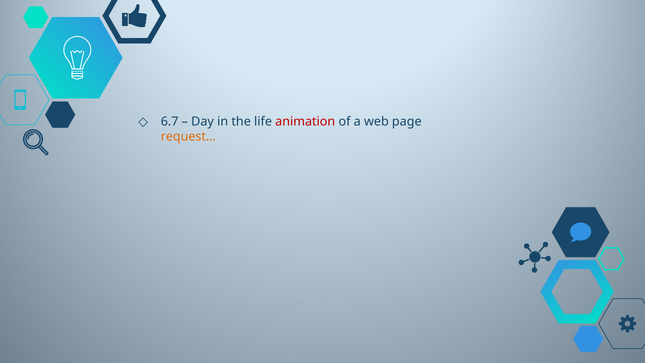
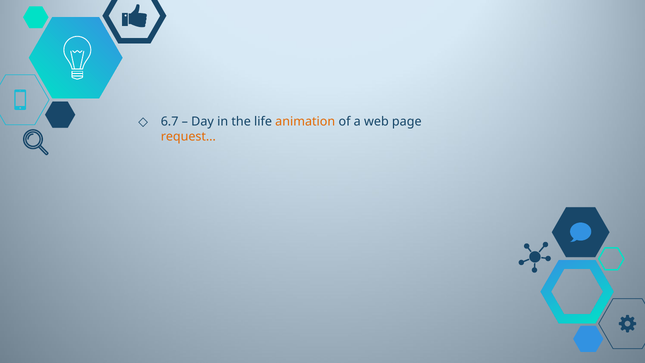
animation colour: red -> orange (305, 122)
